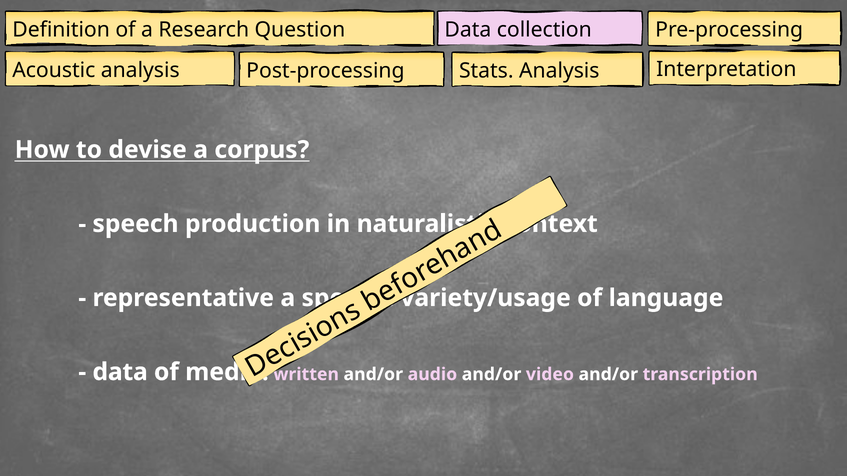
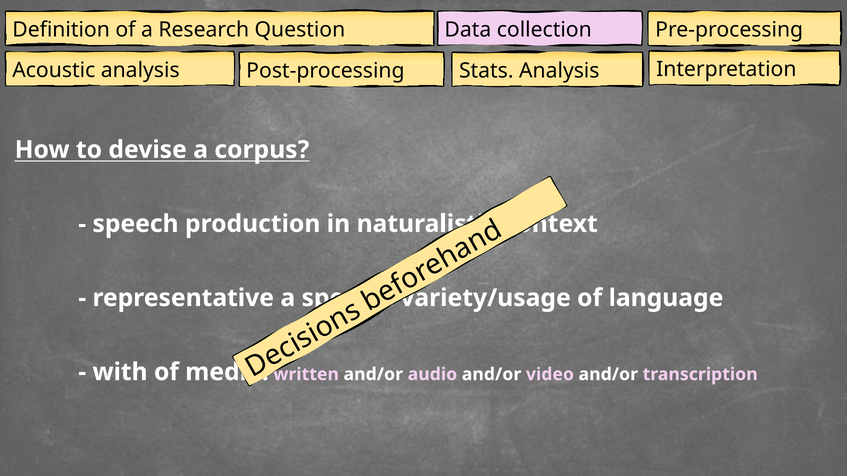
data: data -> with (120, 372)
